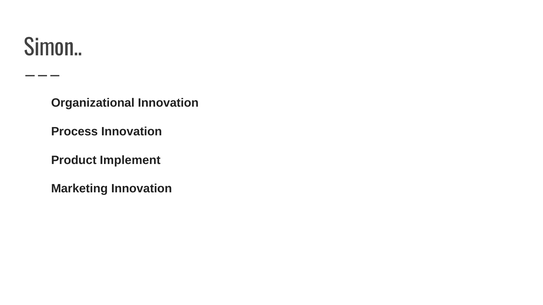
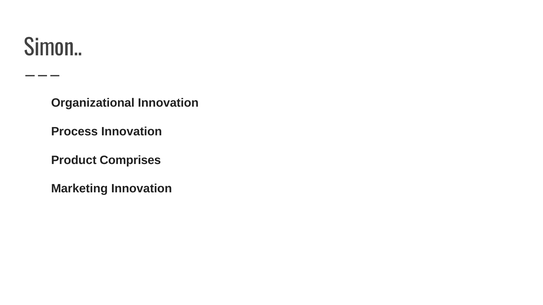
Implement: Implement -> Comprises (130, 160)
